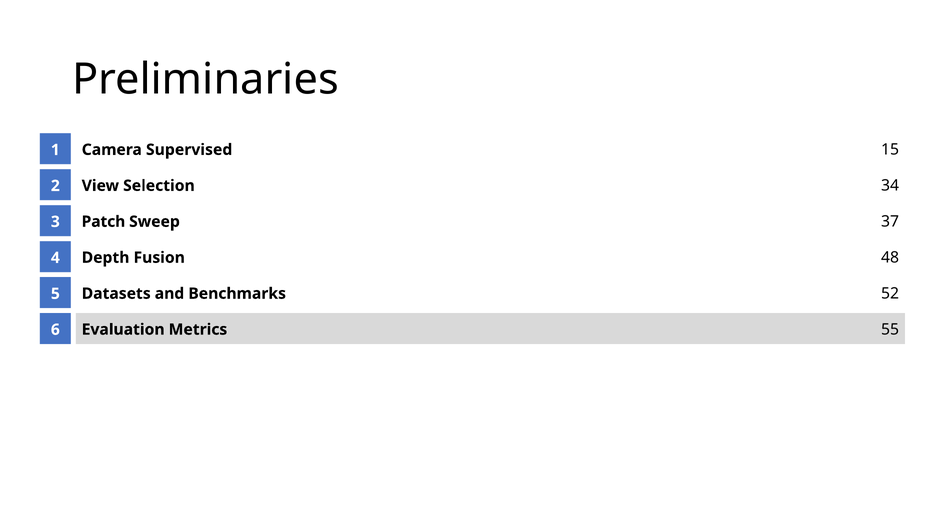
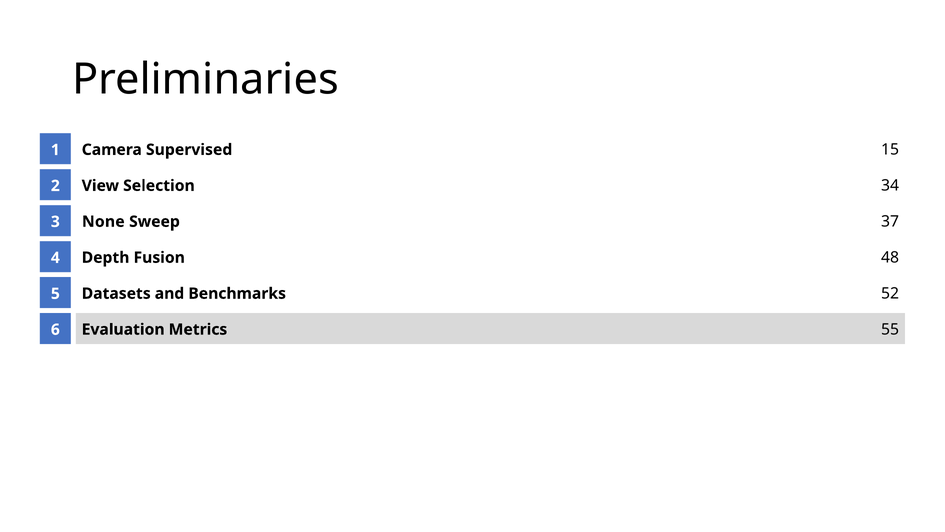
Patch: Patch -> None (103, 221)
